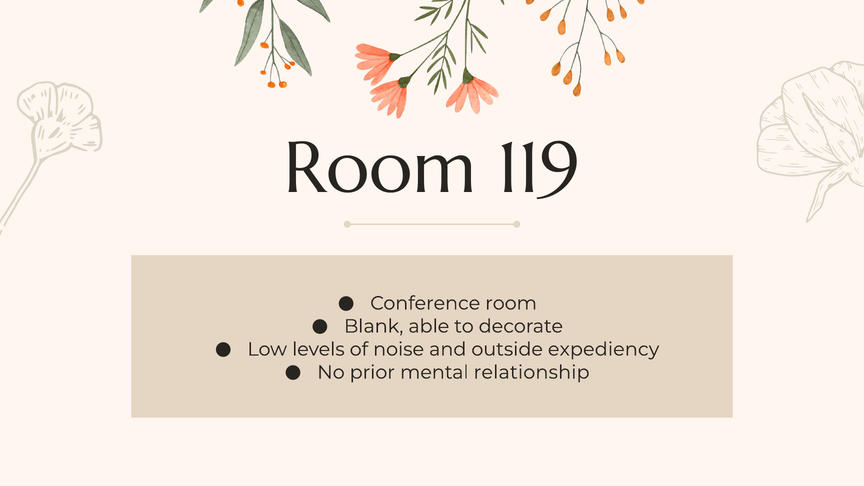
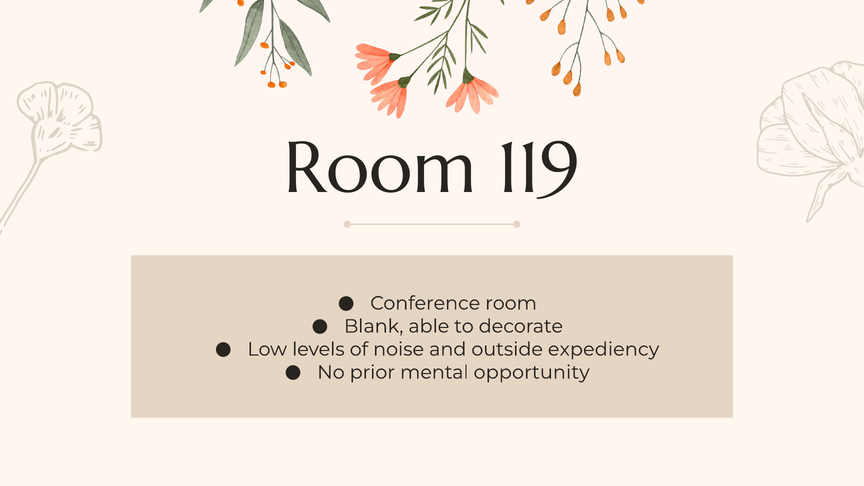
relationship: relationship -> opportunity (532, 372)
